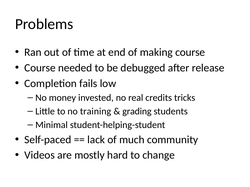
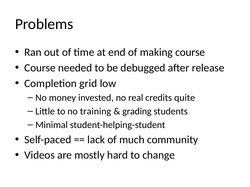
fails: fails -> grid (88, 84)
tricks: tricks -> quite (185, 98)
